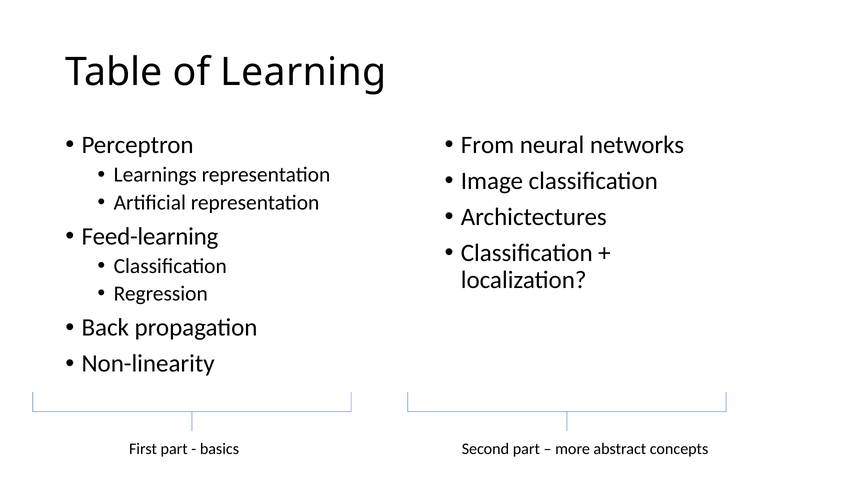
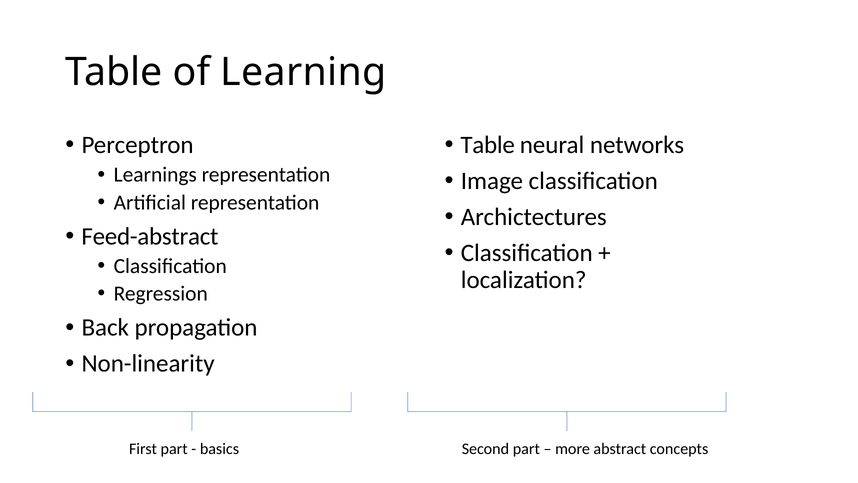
From: From -> Table (488, 145)
Feed-learning: Feed-learning -> Feed-abstract (150, 236)
